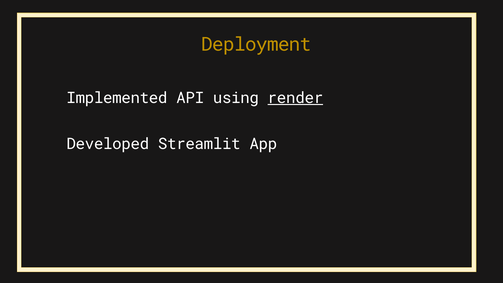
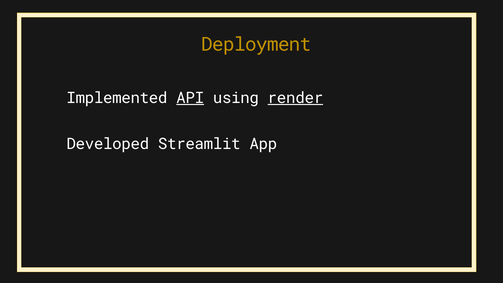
API underline: none -> present (190, 98)
